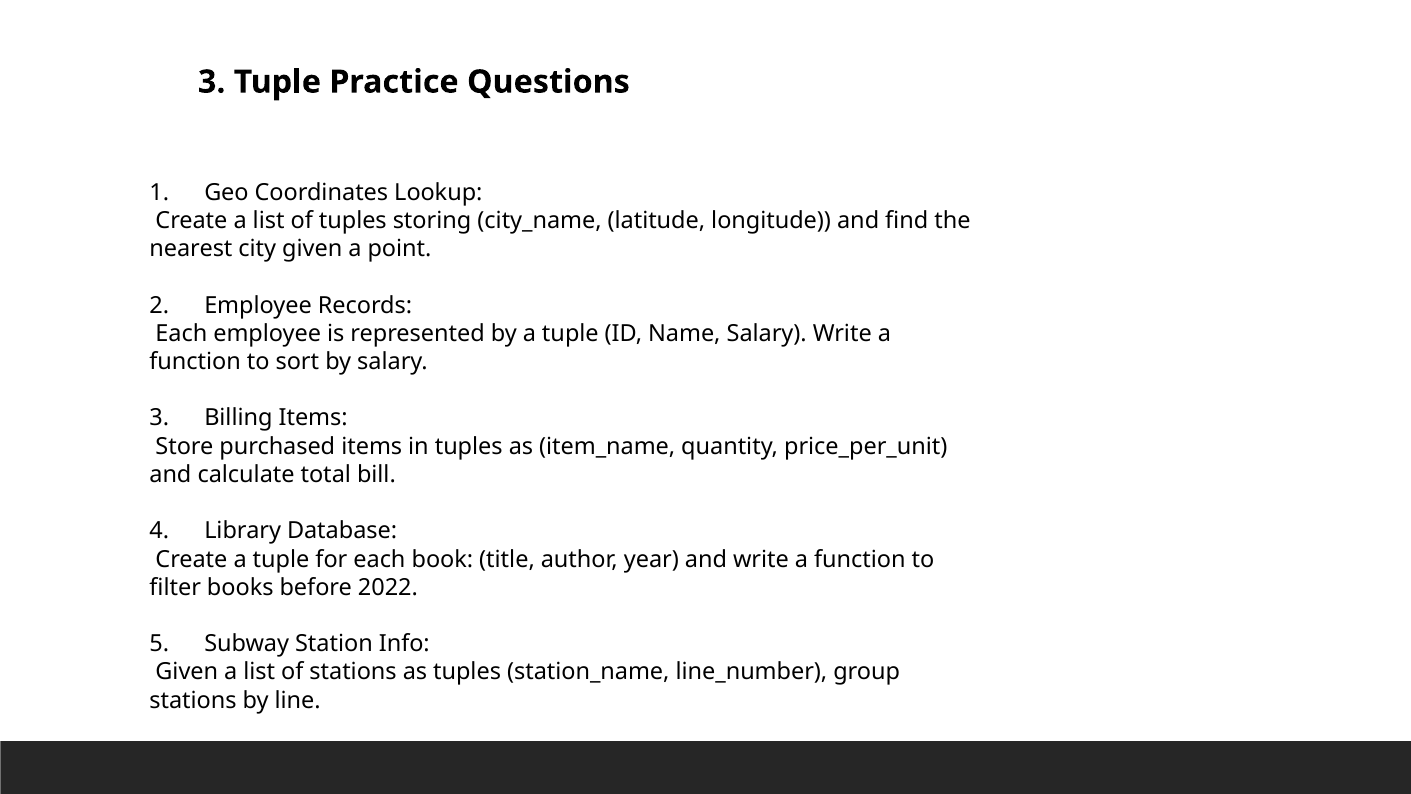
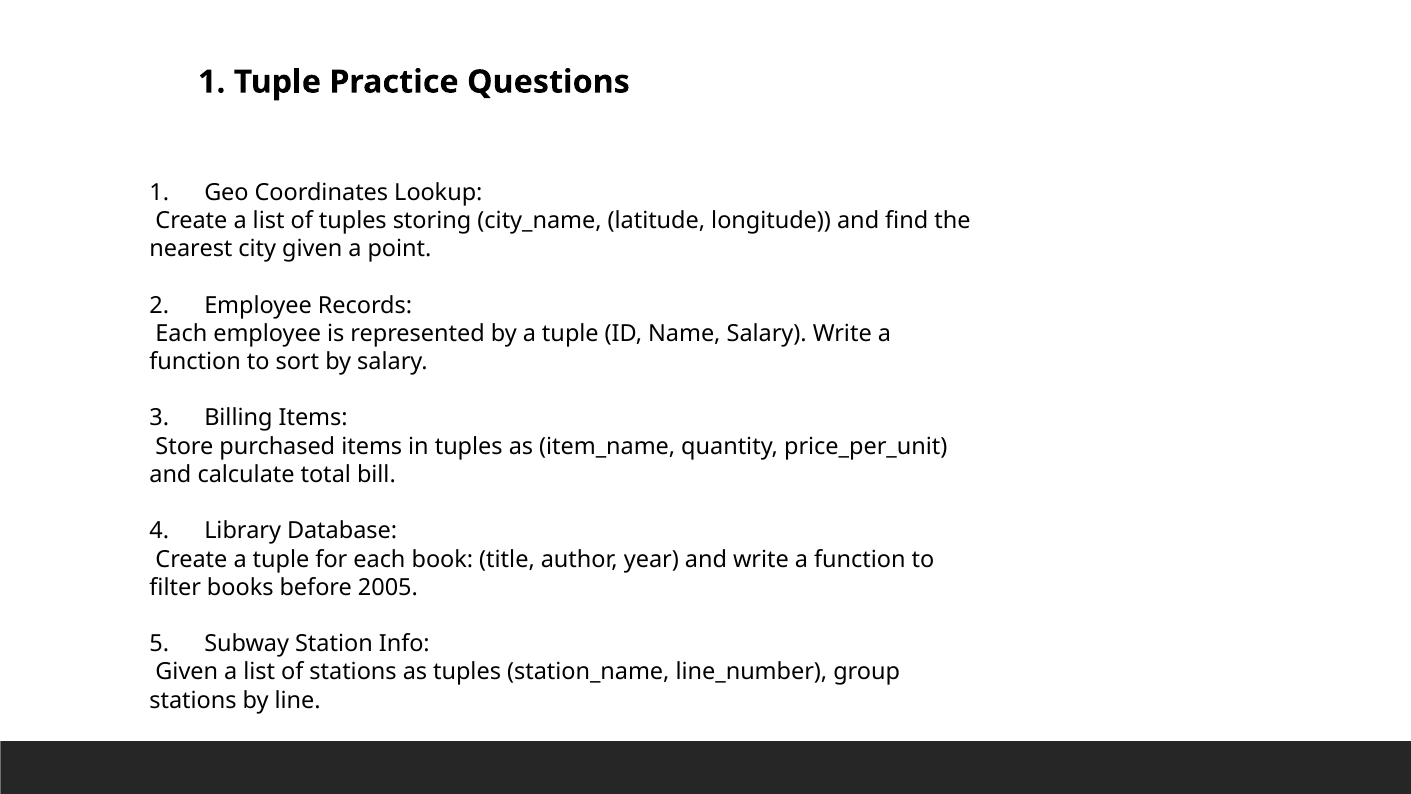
3: 3 -> 1 (212, 82)
2022: 2022 -> 2005 (388, 587)
